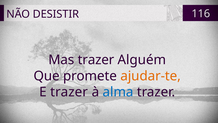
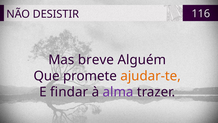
Mas trazer: trazer -> breve (96, 60)
E trazer: trazer -> findar (69, 92)
alma colour: blue -> purple (118, 92)
